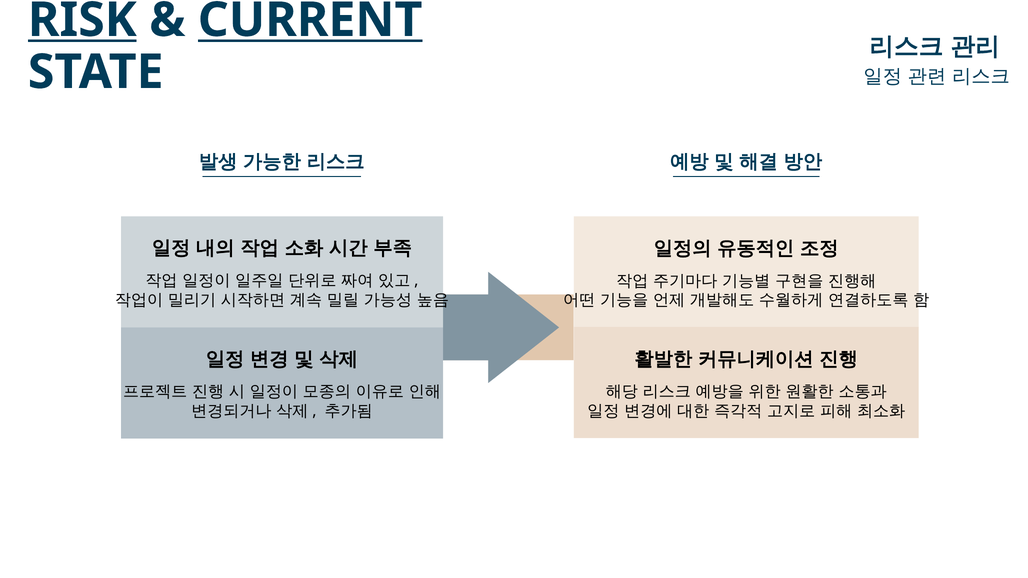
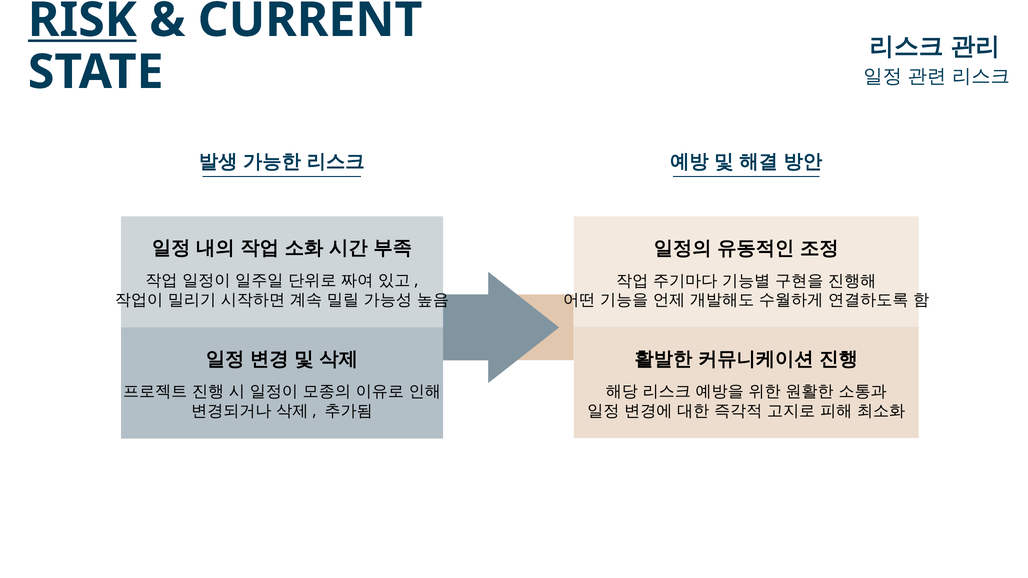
CURRENT underline: present -> none (310, 20)
